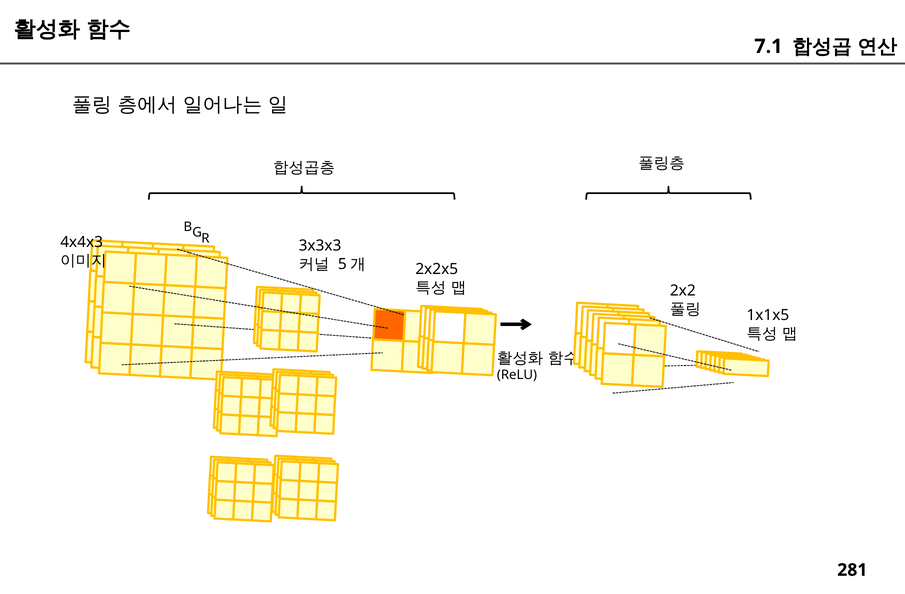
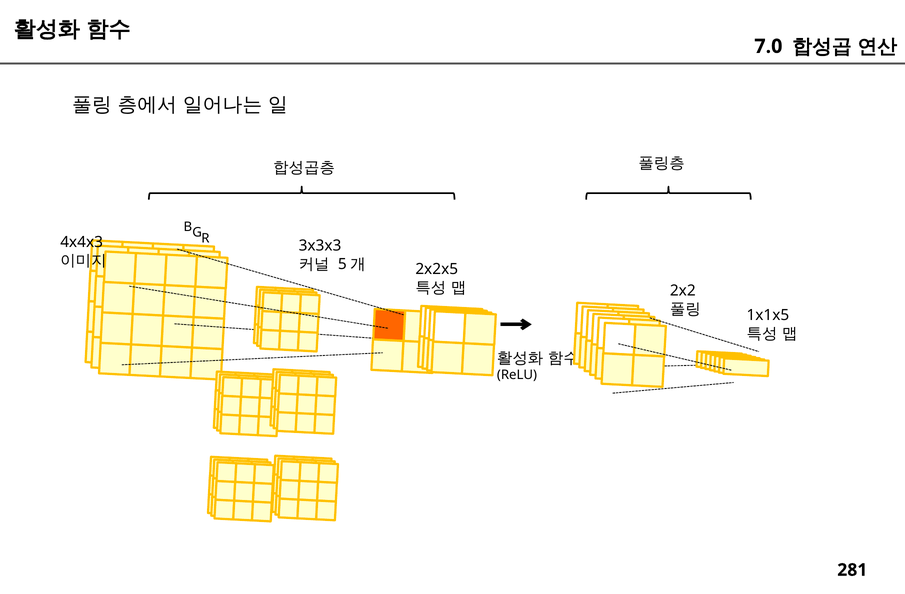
7.1: 7.1 -> 7.0 (768, 46)
